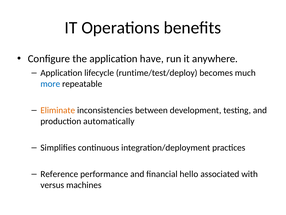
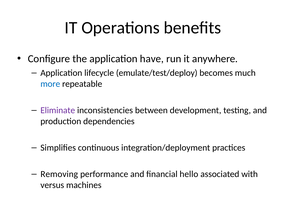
runtime/test/deploy: runtime/test/deploy -> emulate/test/deploy (157, 73)
Eliminate colour: orange -> purple (58, 110)
automatically: automatically -> dependencies (109, 121)
Reference: Reference -> Removing (59, 174)
